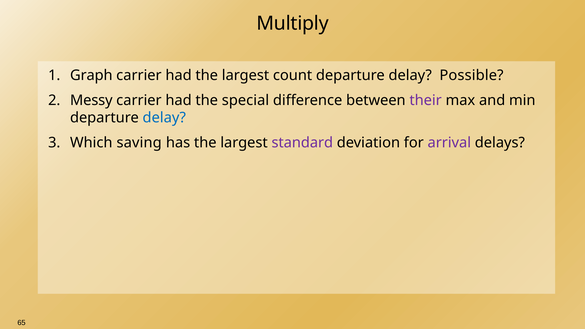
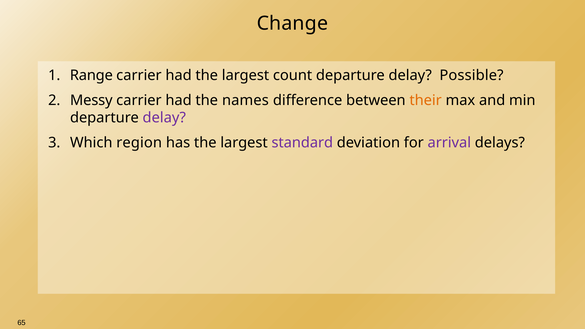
Multiply: Multiply -> Change (292, 23)
Graph: Graph -> Range (91, 75)
special: special -> names (245, 100)
their colour: purple -> orange (426, 100)
delay colour: blue -> purple (164, 118)
saving: saving -> region (139, 143)
